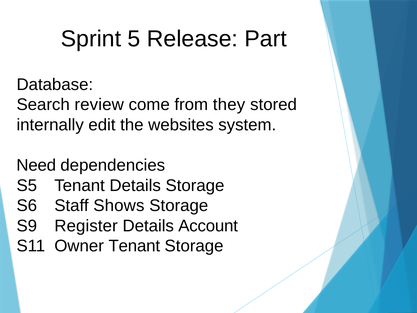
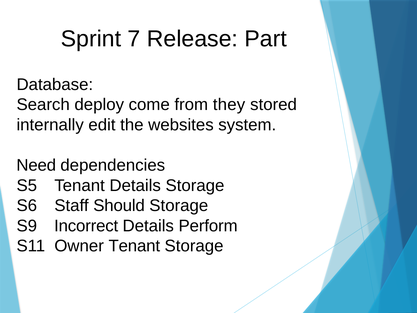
5: 5 -> 7 (134, 39)
review: review -> deploy (99, 105)
Shows: Shows -> Should (119, 206)
Register: Register -> Incorrect (86, 226)
Account: Account -> Perform (208, 226)
